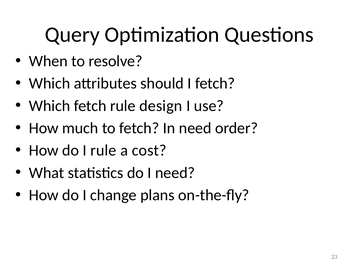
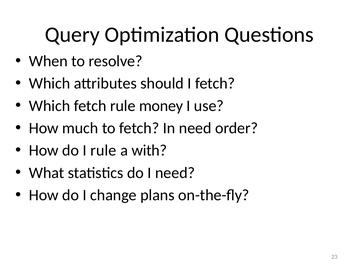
design: design -> money (161, 106)
cost: cost -> with (149, 151)
